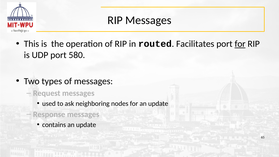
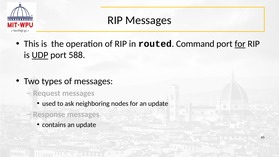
Facilitates: Facilitates -> Command (195, 44)
UDP underline: none -> present (40, 55)
580: 580 -> 588 (77, 55)
